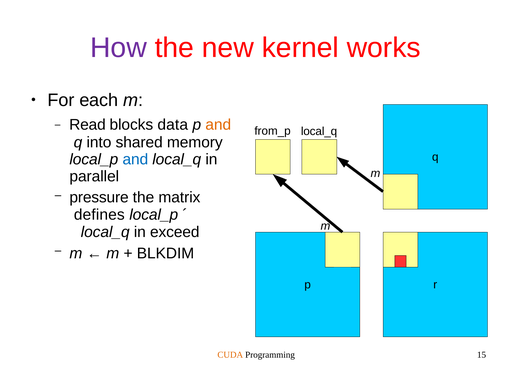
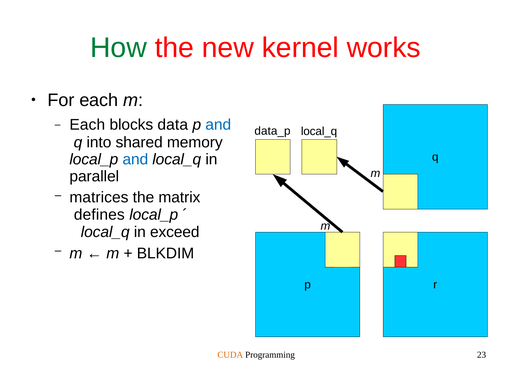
How colour: purple -> green (119, 48)
Read: Read -> Each (87, 125)
and colour: orange -> blue (218, 125)
from_p: from_p -> data_p (272, 131)
pressure: pressure -> matrices (99, 197)
15: 15 -> 23 (482, 355)
